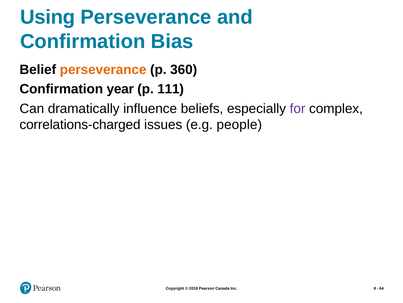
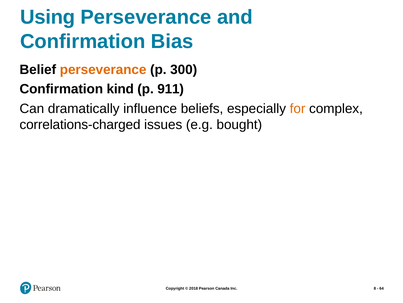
360: 360 -> 300 (184, 69)
year: year -> kind (120, 89)
111: 111 -> 911 (171, 89)
for colour: purple -> orange (298, 108)
people: people -> bought (239, 125)
